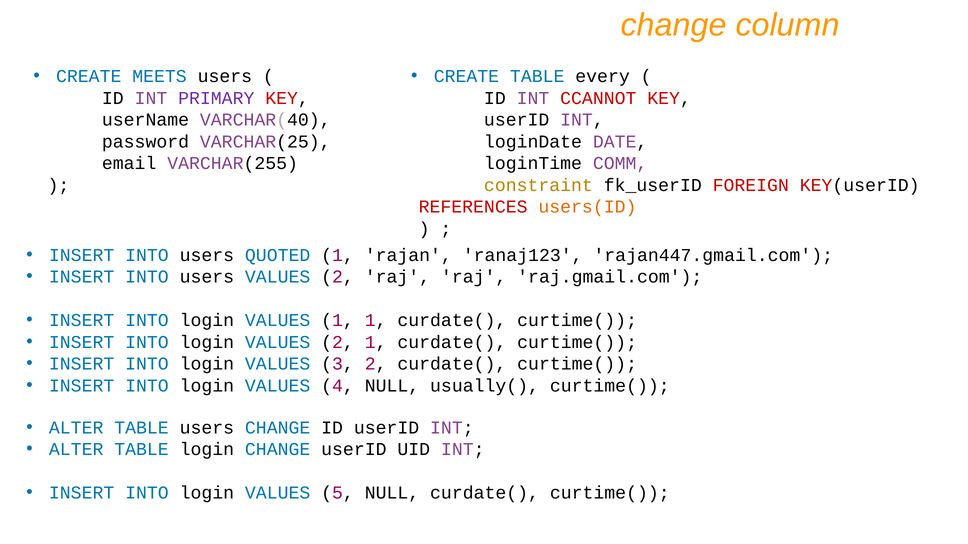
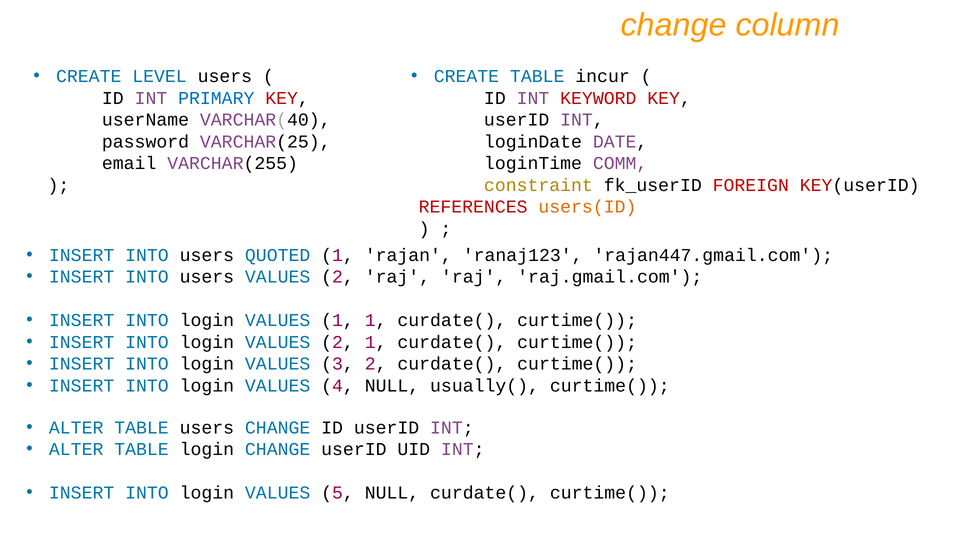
MEETS: MEETS -> LEVEL (160, 76)
every: every -> incur (603, 76)
PRIMARY colour: purple -> blue (216, 98)
CCANNOT: CCANNOT -> KEYWORD (598, 98)
